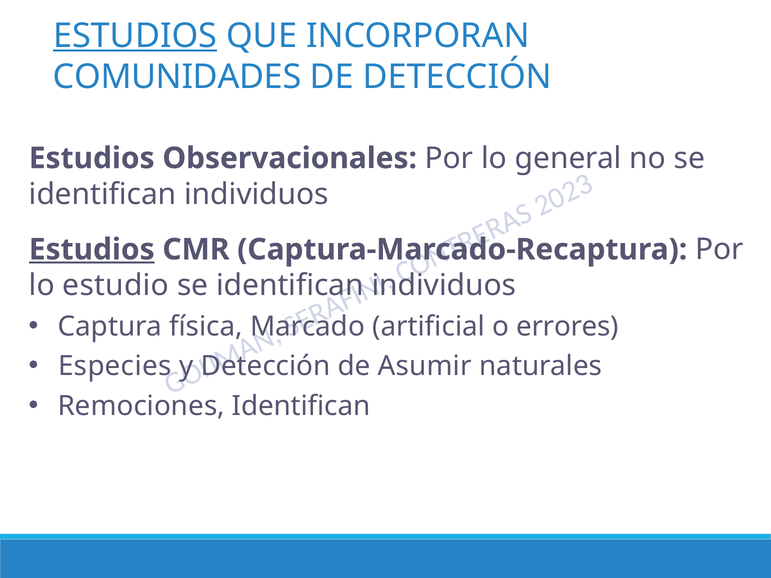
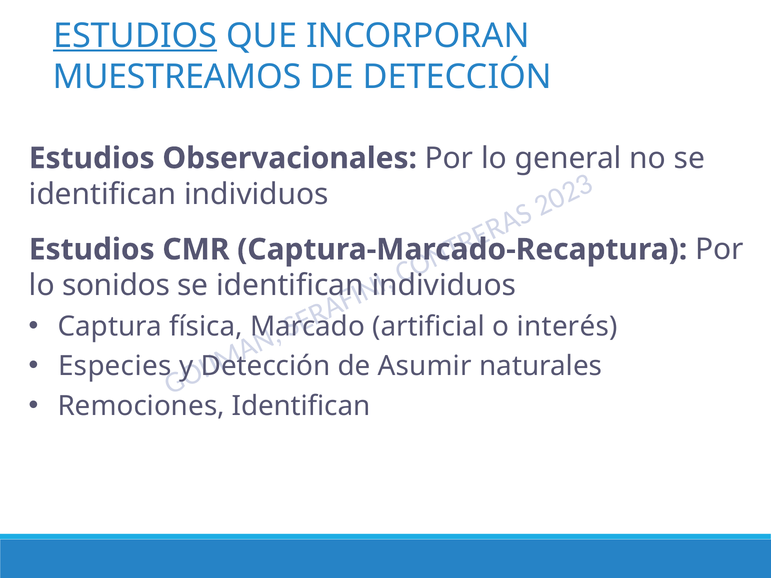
COMUNIDADES: COMUNIDADES -> MUESTREAMOS (177, 77)
Estudios underline: present -> none (92, 250)
estudio: estudio -> sonidos (116, 286)
errores: errores -> interés (567, 327)
